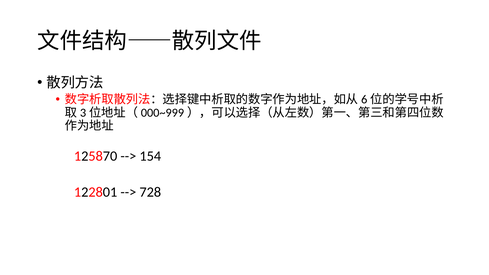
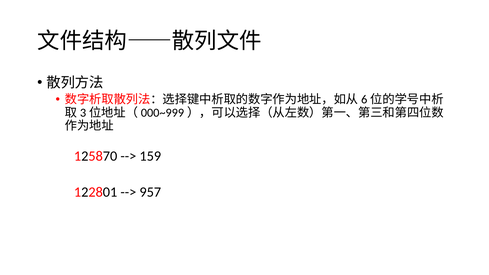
154: 154 -> 159 (150, 156)
728: 728 -> 957 (150, 192)
